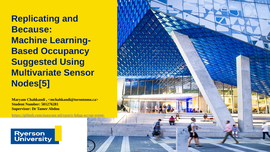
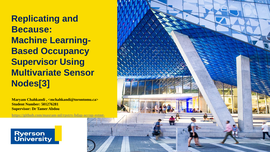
Suggested: Suggested -> Supervisor (34, 62)
Nodes[5: Nodes[5 -> Nodes[3 (31, 83)
